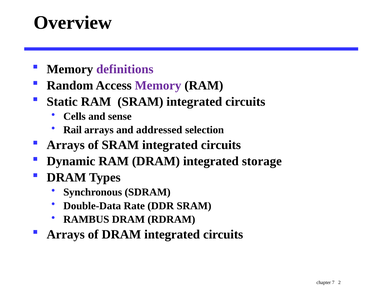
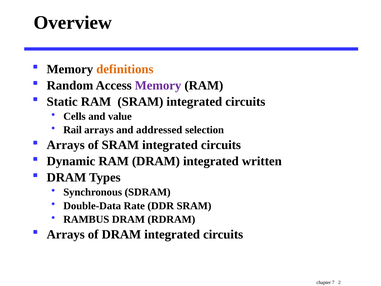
definitions colour: purple -> orange (125, 69)
sense: sense -> value (120, 116)
storage: storage -> written (262, 161)
